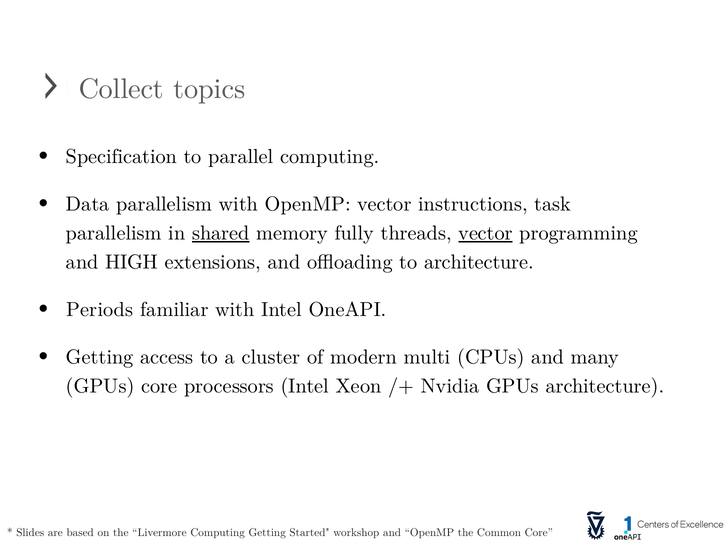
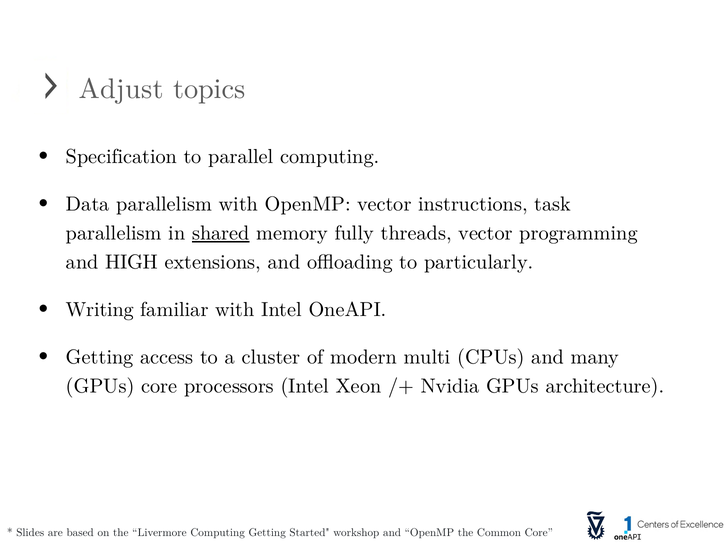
Collect: Collect -> Adjust (121, 89)
vector underline: present -> none (486, 233)
to architecture: architecture -> particularly (479, 262)
Periods: Periods -> Writing (100, 310)
